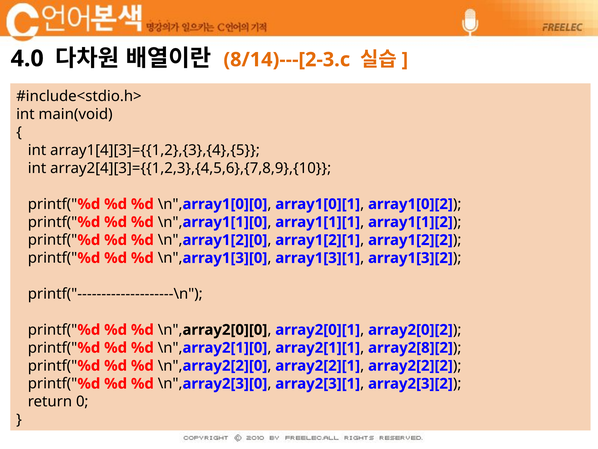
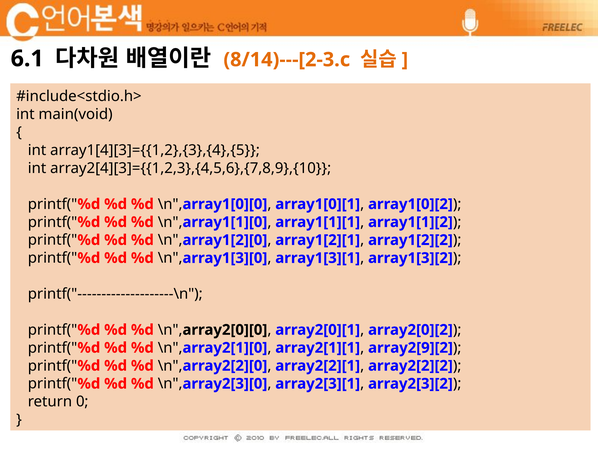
4.0: 4.0 -> 6.1 (27, 59)
array2[8][2: array2[8][2 -> array2[9][2 (410, 347)
